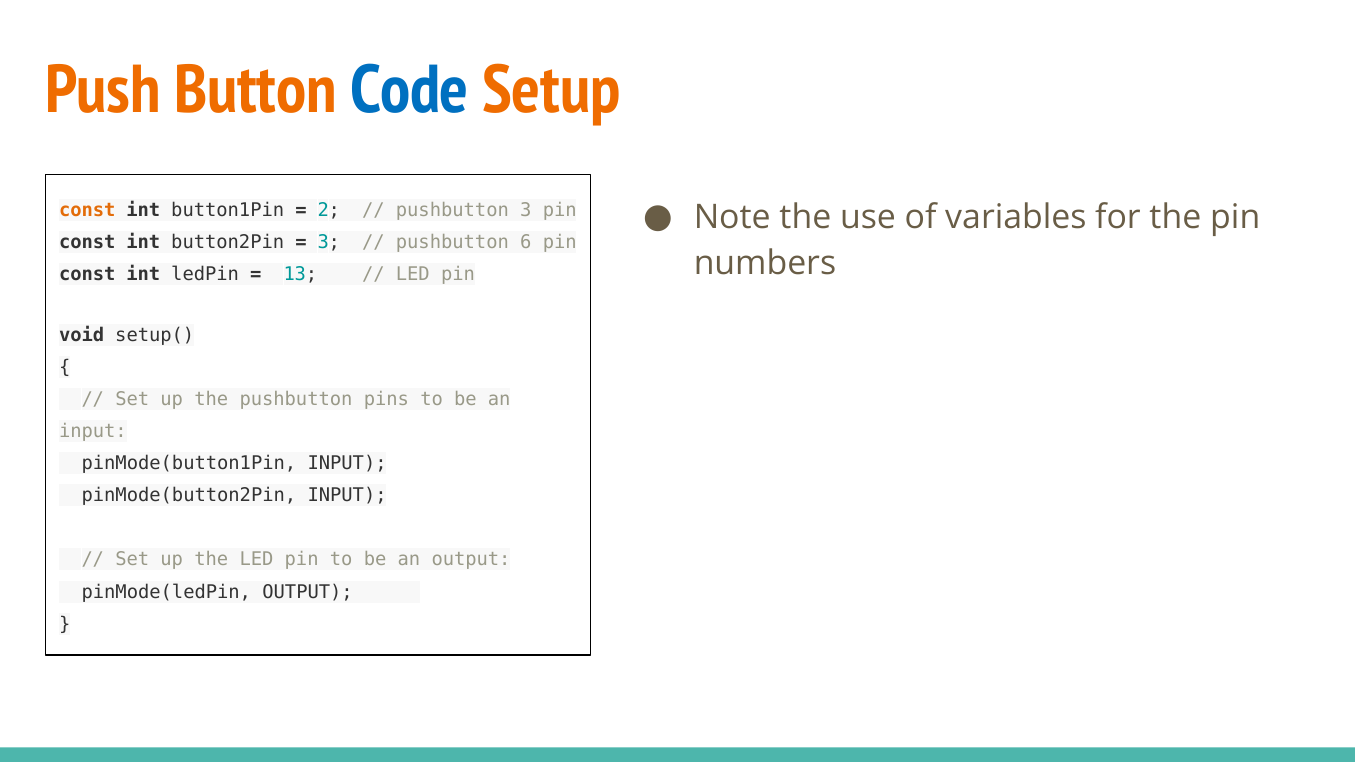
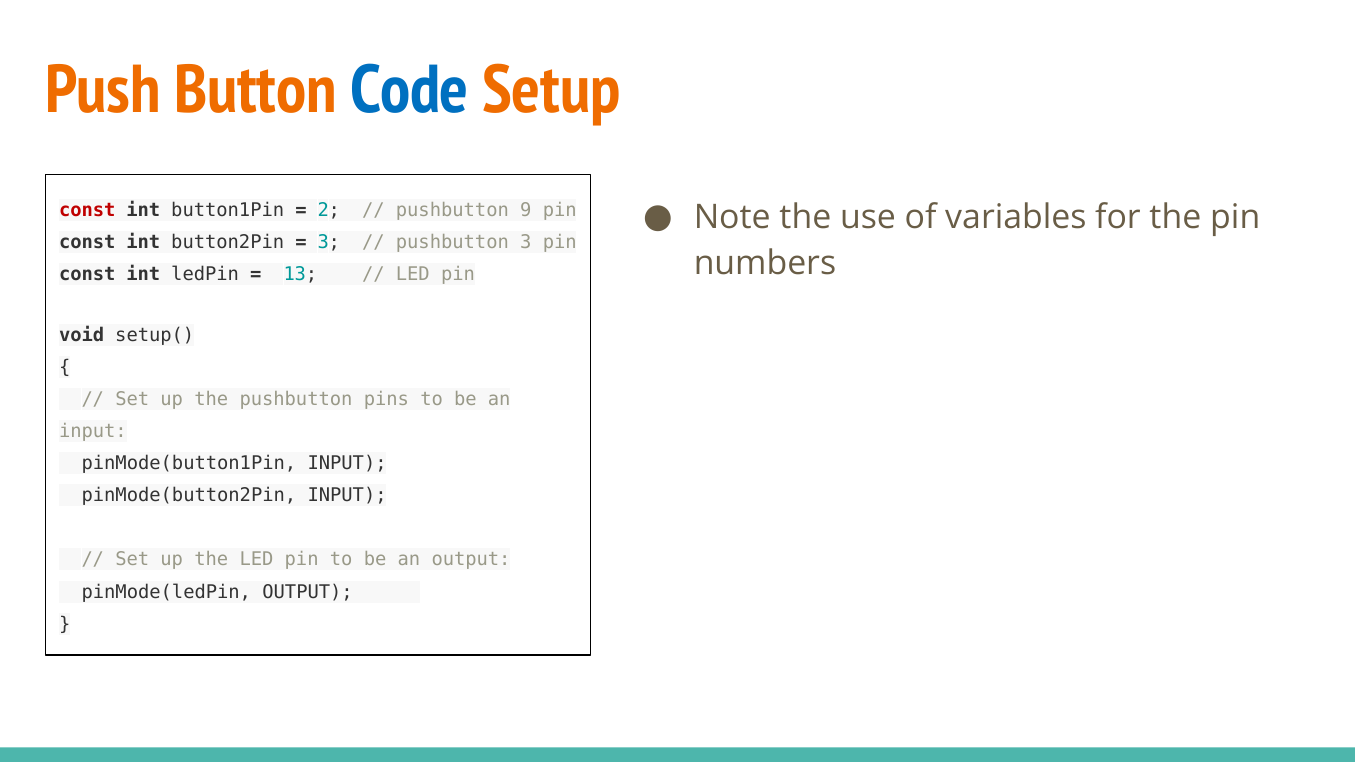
const colour: orange -> red (87, 210)
pushbutton 3: 3 -> 9 (526, 210)
pushbutton 6: 6 -> 3 (526, 243)
